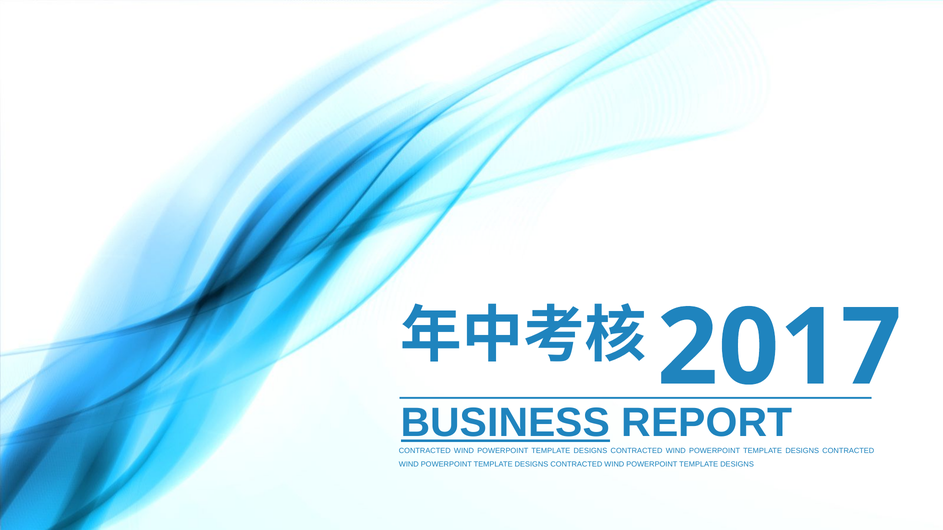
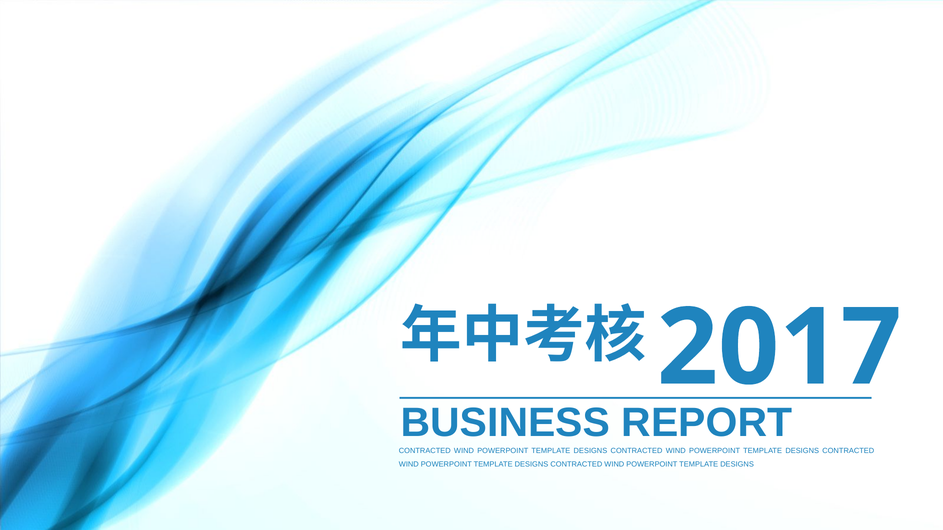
BUSINESS underline: present -> none (505, 423)
